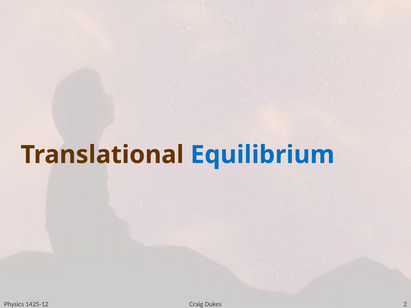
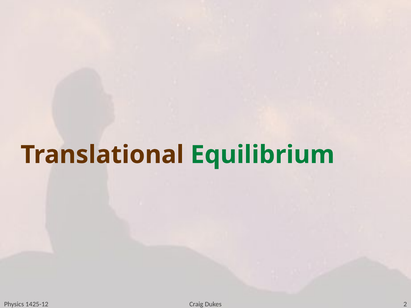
Equilibrium colour: blue -> green (262, 155)
